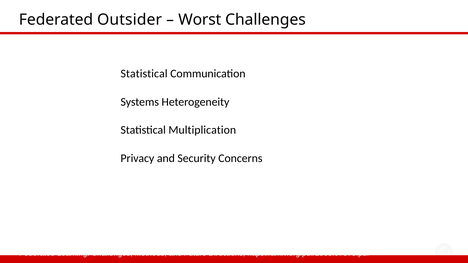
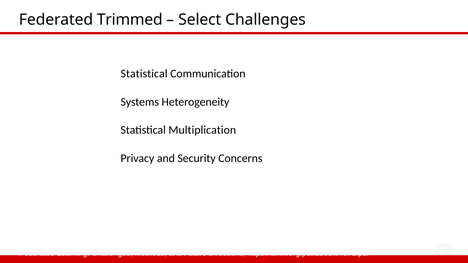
Outsider: Outsider -> Trimmed (130, 20)
Worst: Worst -> Select (200, 20)
